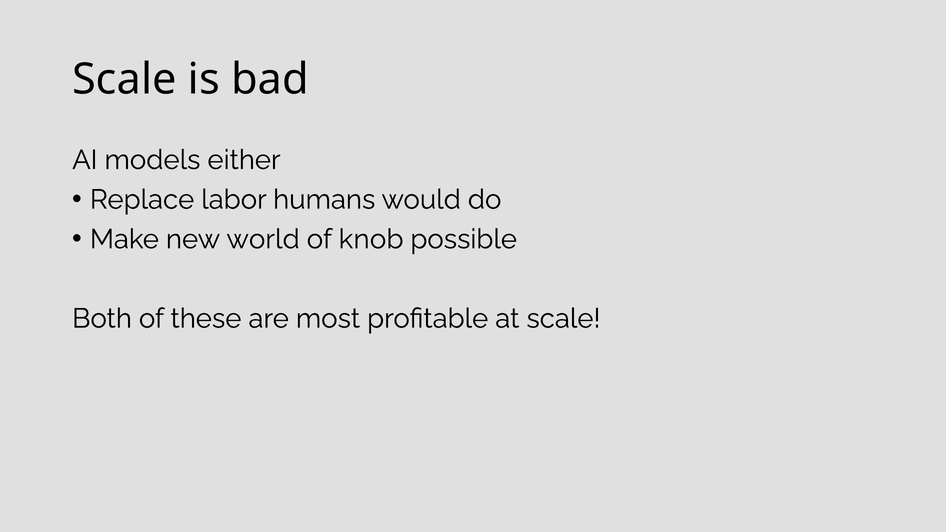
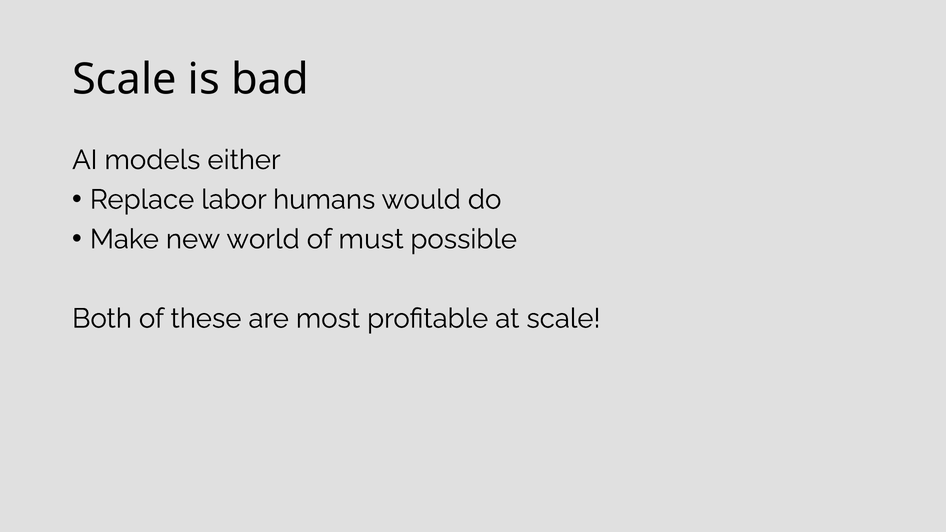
knob: knob -> must (371, 239)
